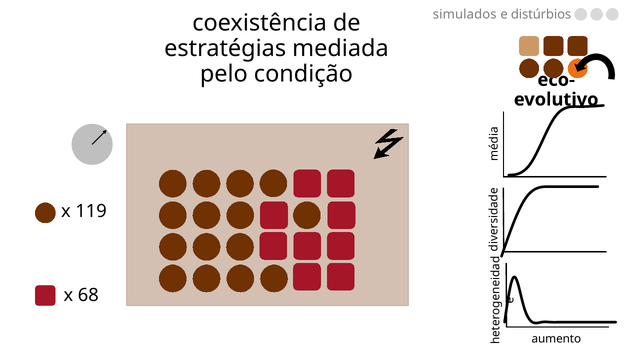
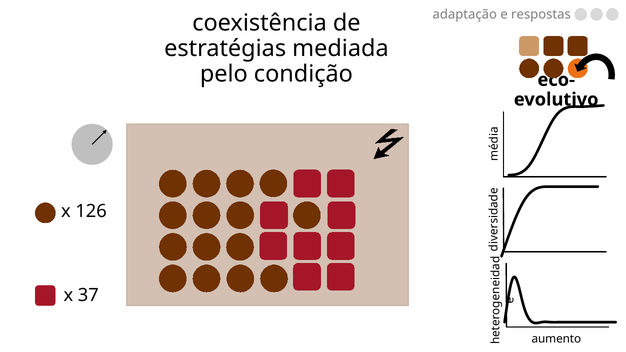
simulados: simulados -> adaptação (465, 15)
distúrbios: distúrbios -> respostas (541, 15)
119: 119 -> 126 (91, 211)
68: 68 -> 37 (88, 296)
